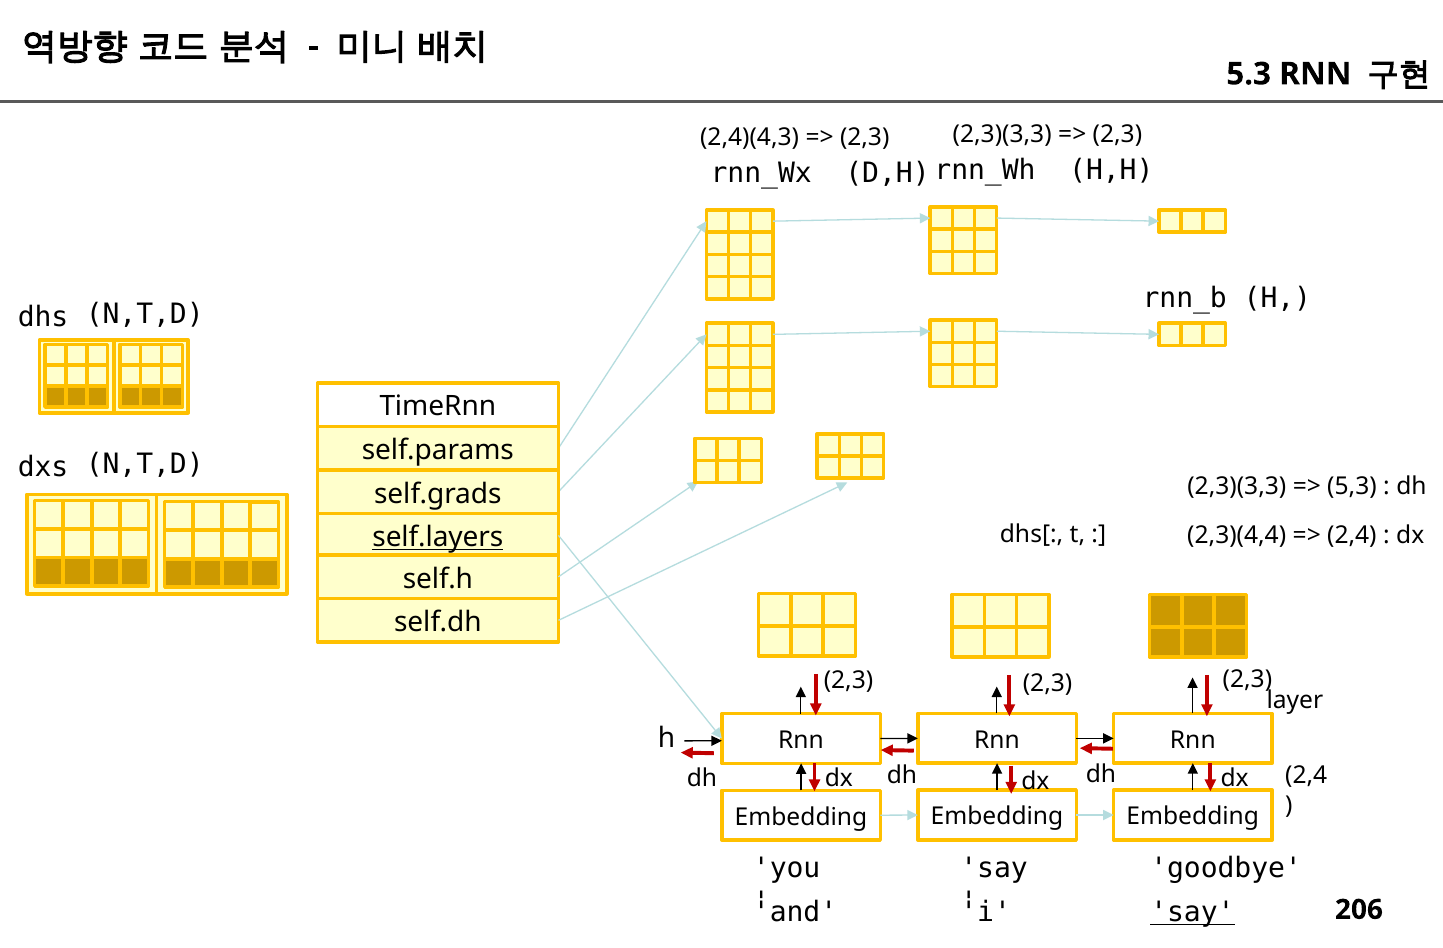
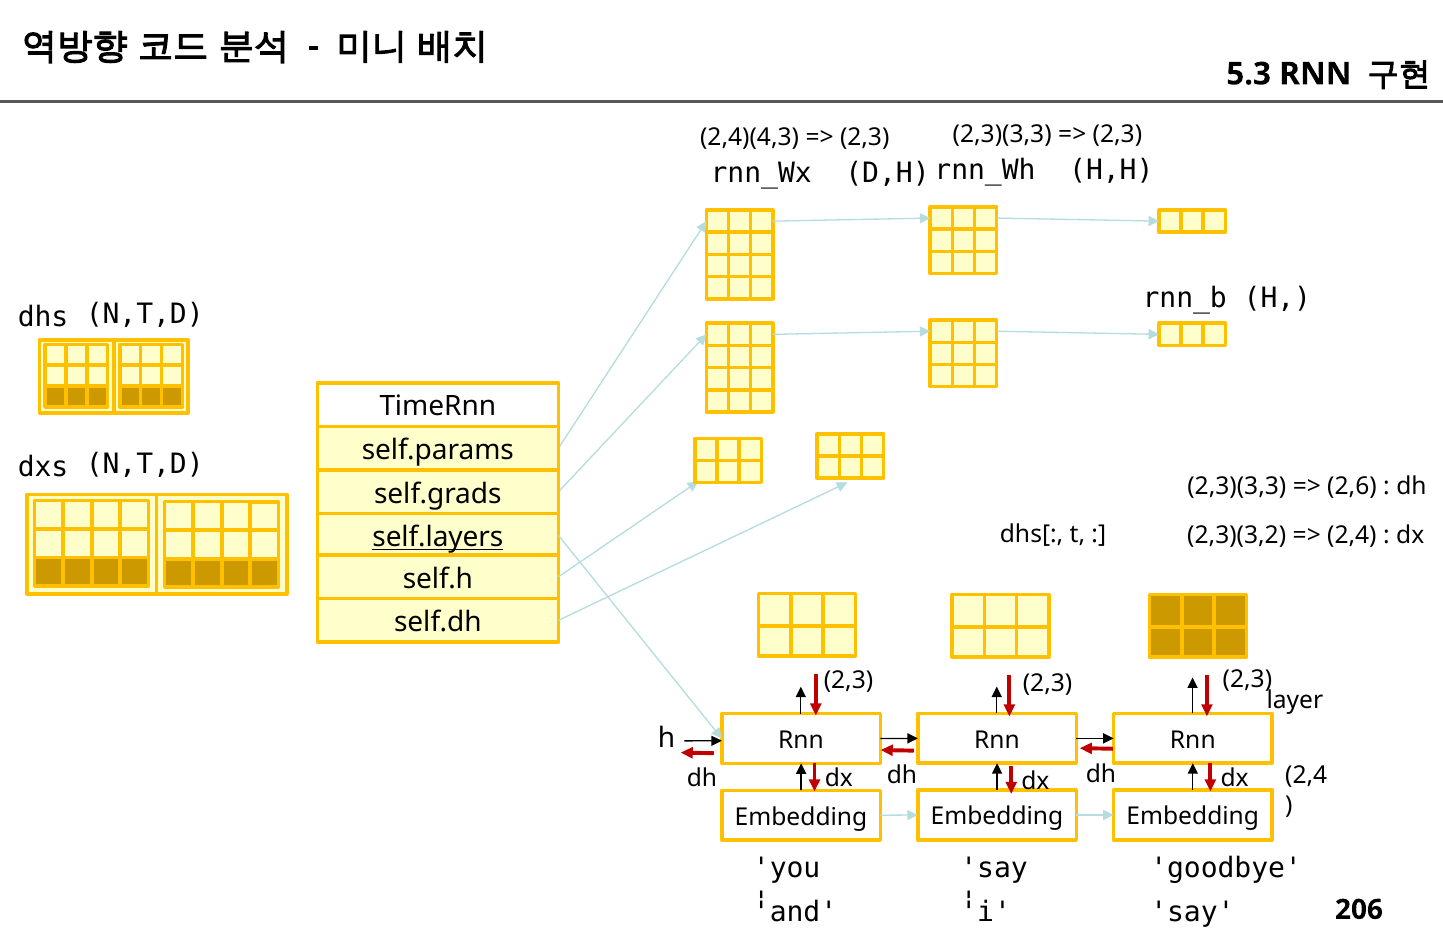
5,3: 5,3 -> 2,6 (1352, 487)
2,3)(4,4: 2,3)(4,4 -> 2,3)(3,2 (1237, 535)
say underline: present -> none (1192, 912)
